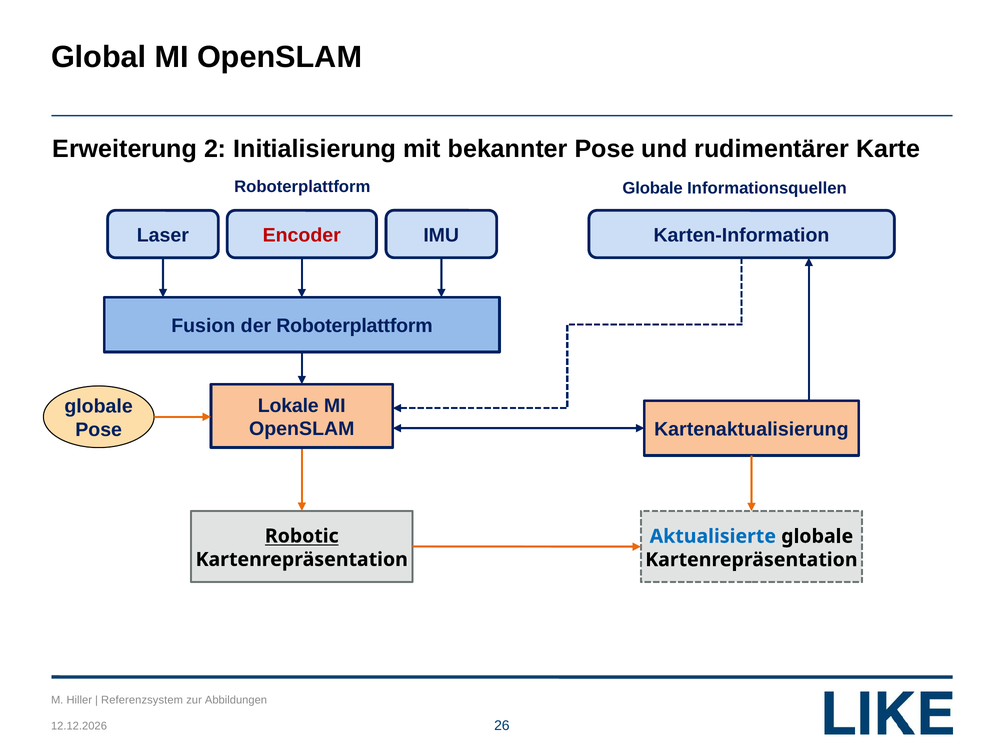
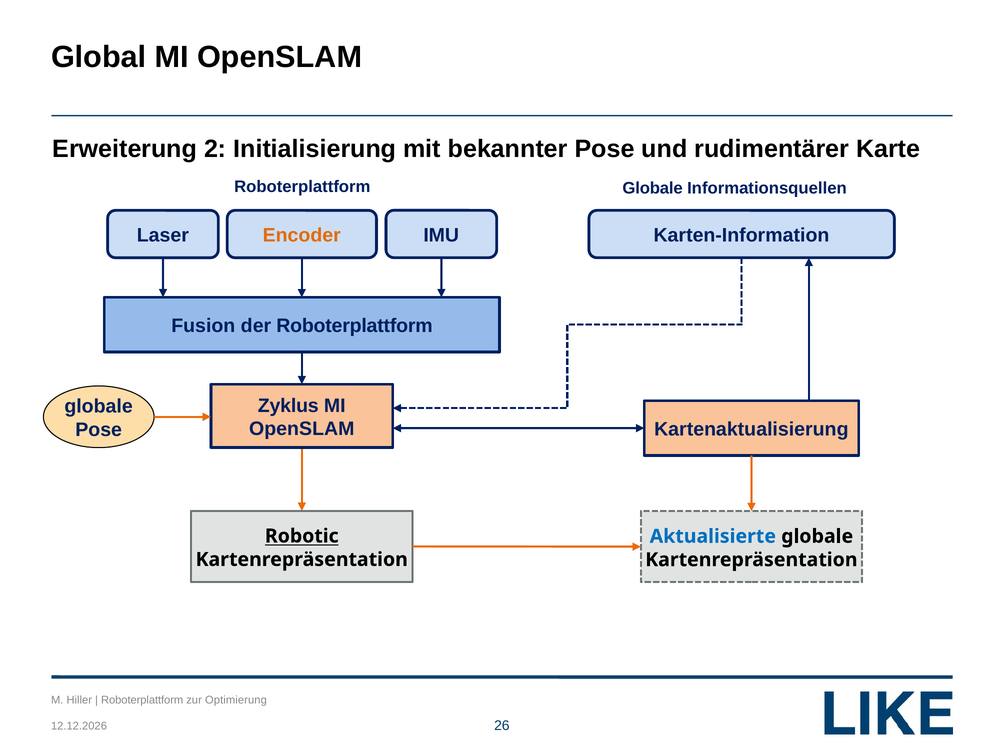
Encoder colour: red -> orange (302, 235)
Lokale: Lokale -> Zyklus (288, 406)
Referenzsystem: Referenzsystem -> Roboterplattform (142, 700)
Abbildungen: Abbildungen -> Optimierung (236, 700)
